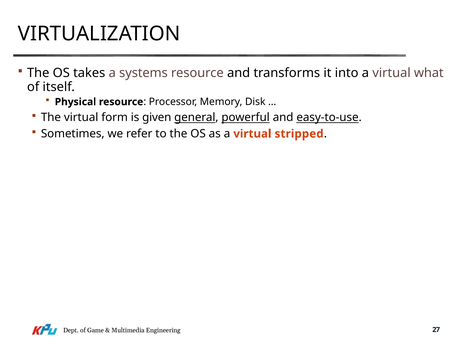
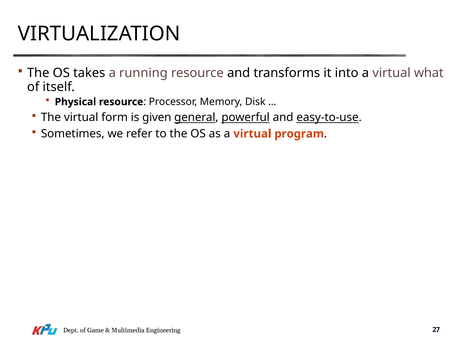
systems: systems -> running (143, 73)
stripped: stripped -> program (299, 134)
